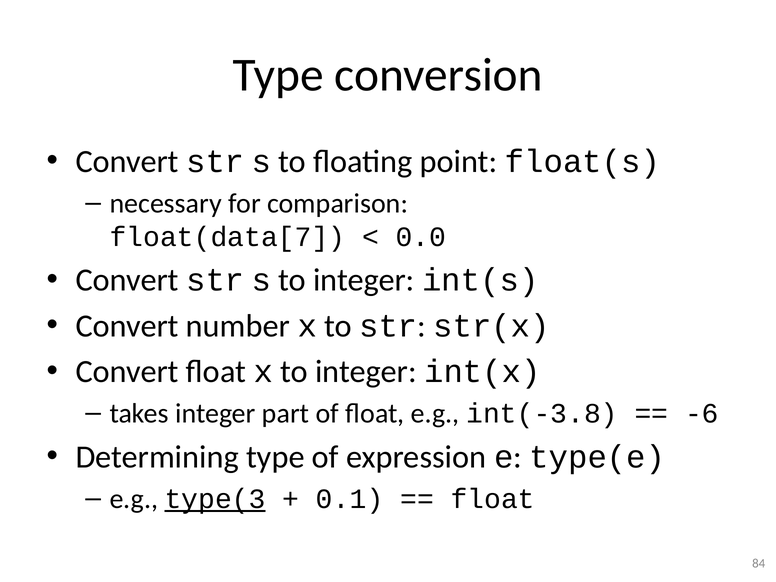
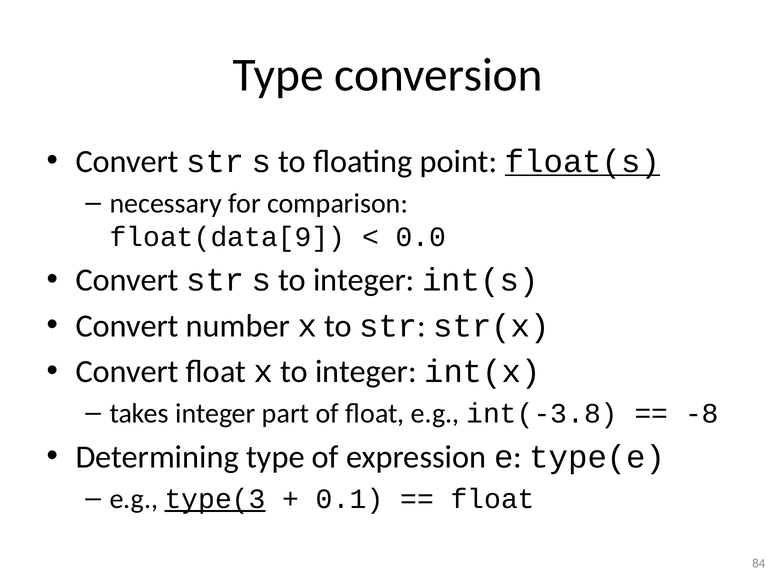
float(s underline: none -> present (582, 161)
float(data[7: float(data[7 -> float(data[9 (227, 237)
-6: -6 -> -8 (702, 414)
